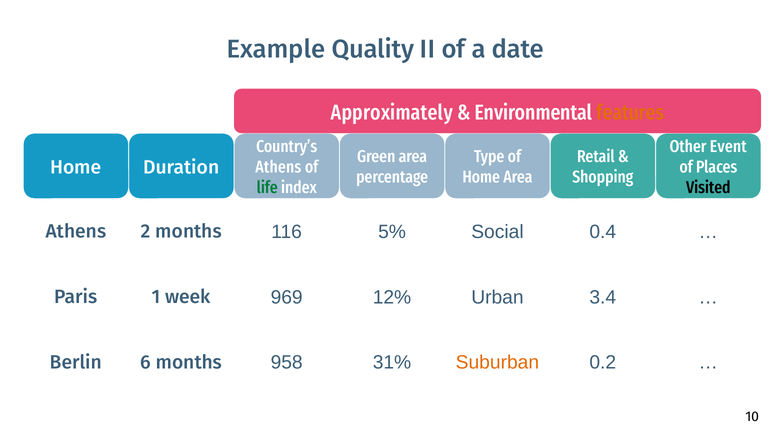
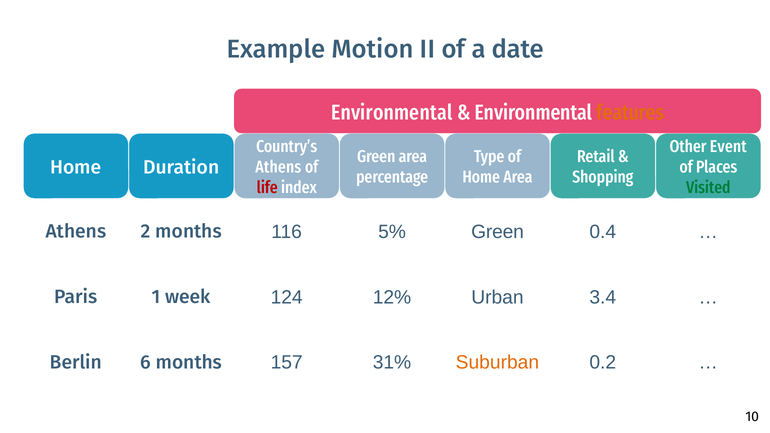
Quality: Quality -> Motion (373, 49)
Approximately: Approximately -> Environmental (392, 112)
life colour: green -> red (267, 188)
Visited colour: black -> green (708, 188)
5% Social: Social -> Green (498, 232)
969: 969 -> 124 (287, 297)
958: 958 -> 157 (287, 363)
